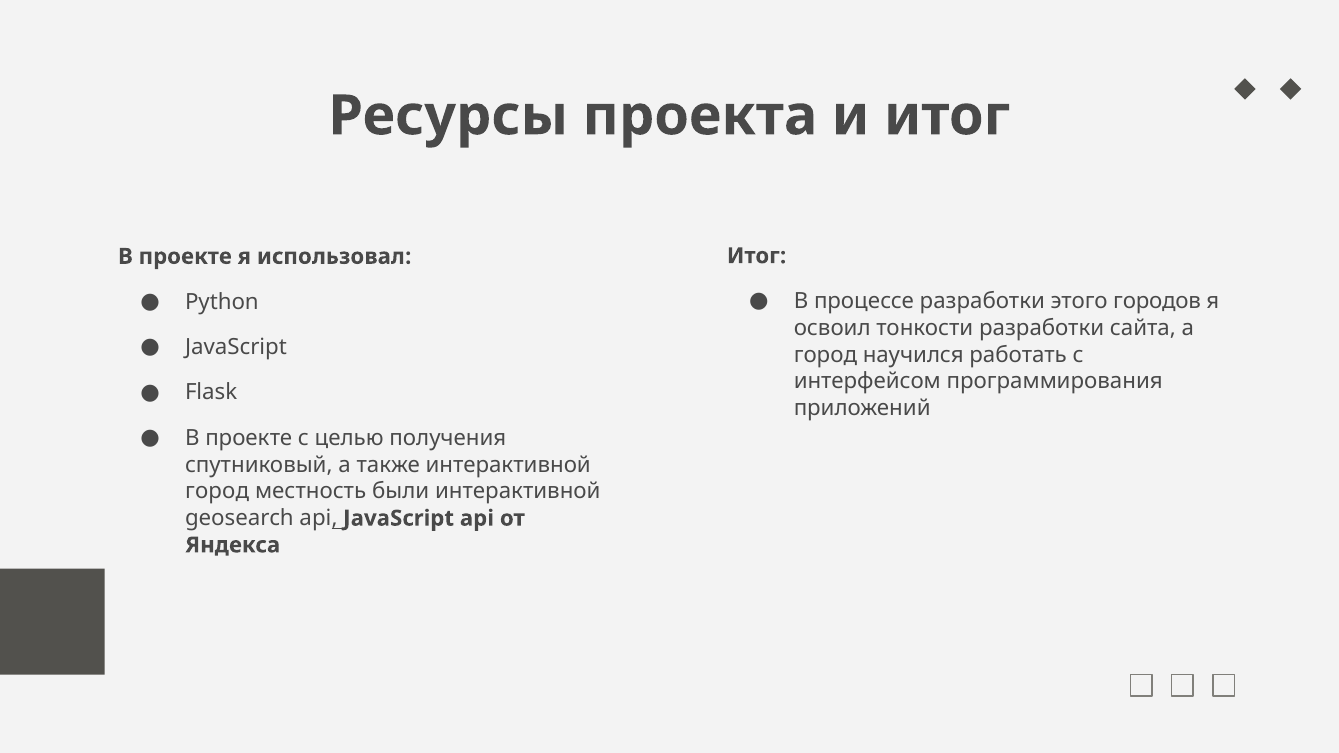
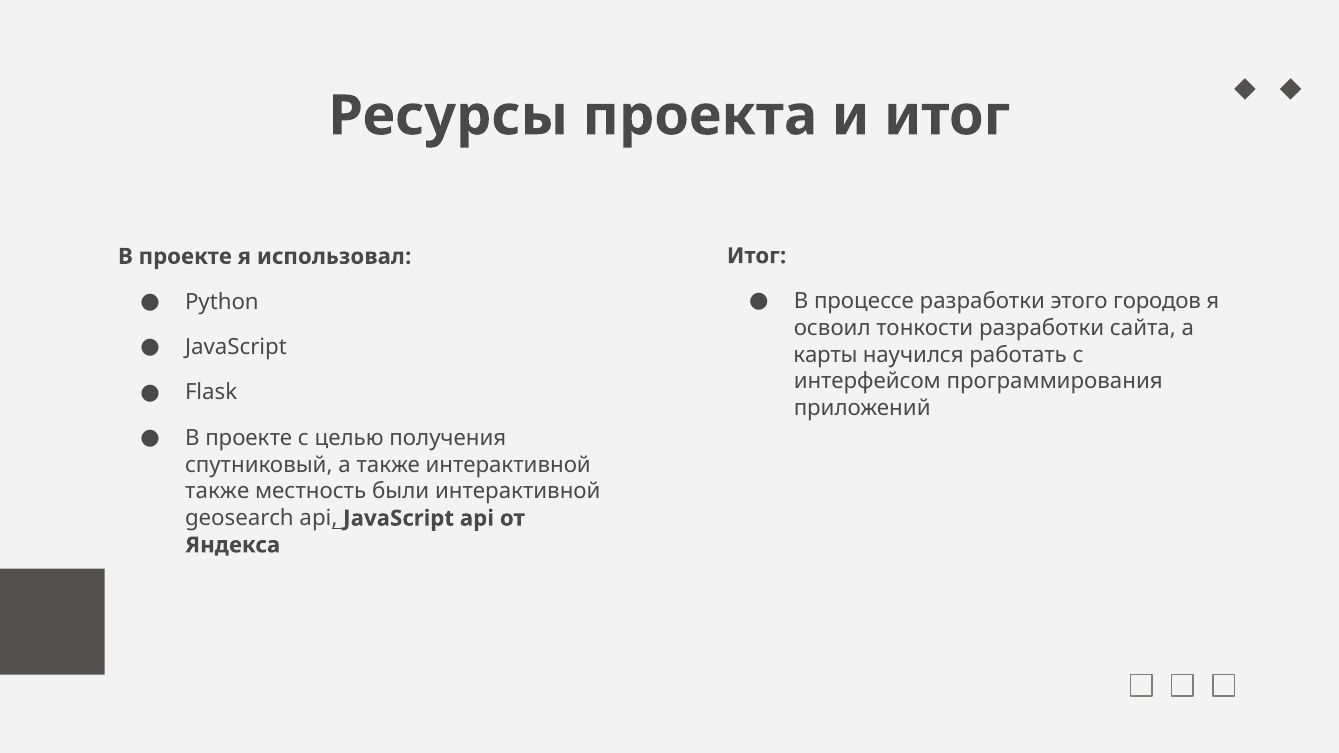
город: город -> карты (826, 355)
город: город -> также (217, 492)
